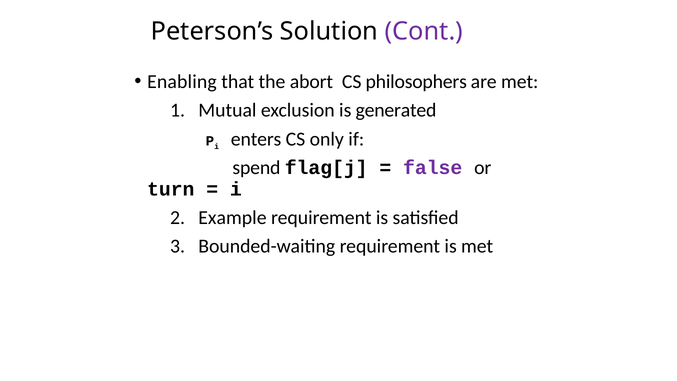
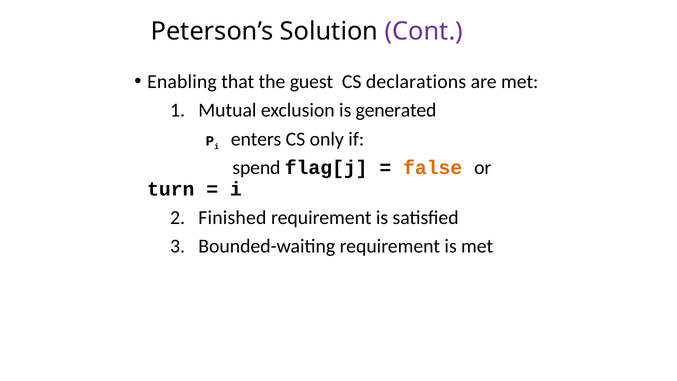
abort: abort -> guest (311, 82)
philosophers: philosophers -> declarations (416, 82)
false colour: purple -> orange (433, 168)
Example: Example -> Finished (232, 218)
